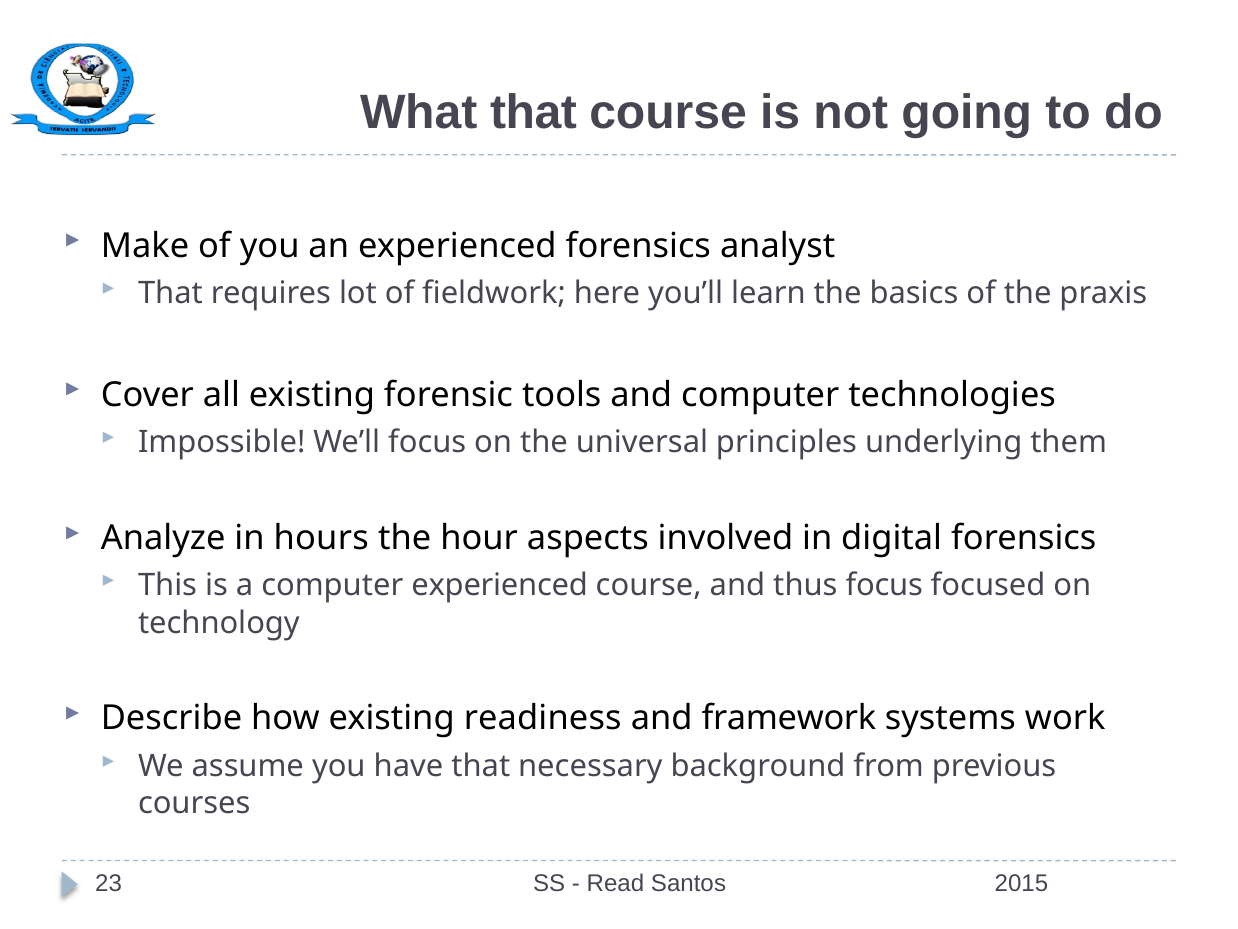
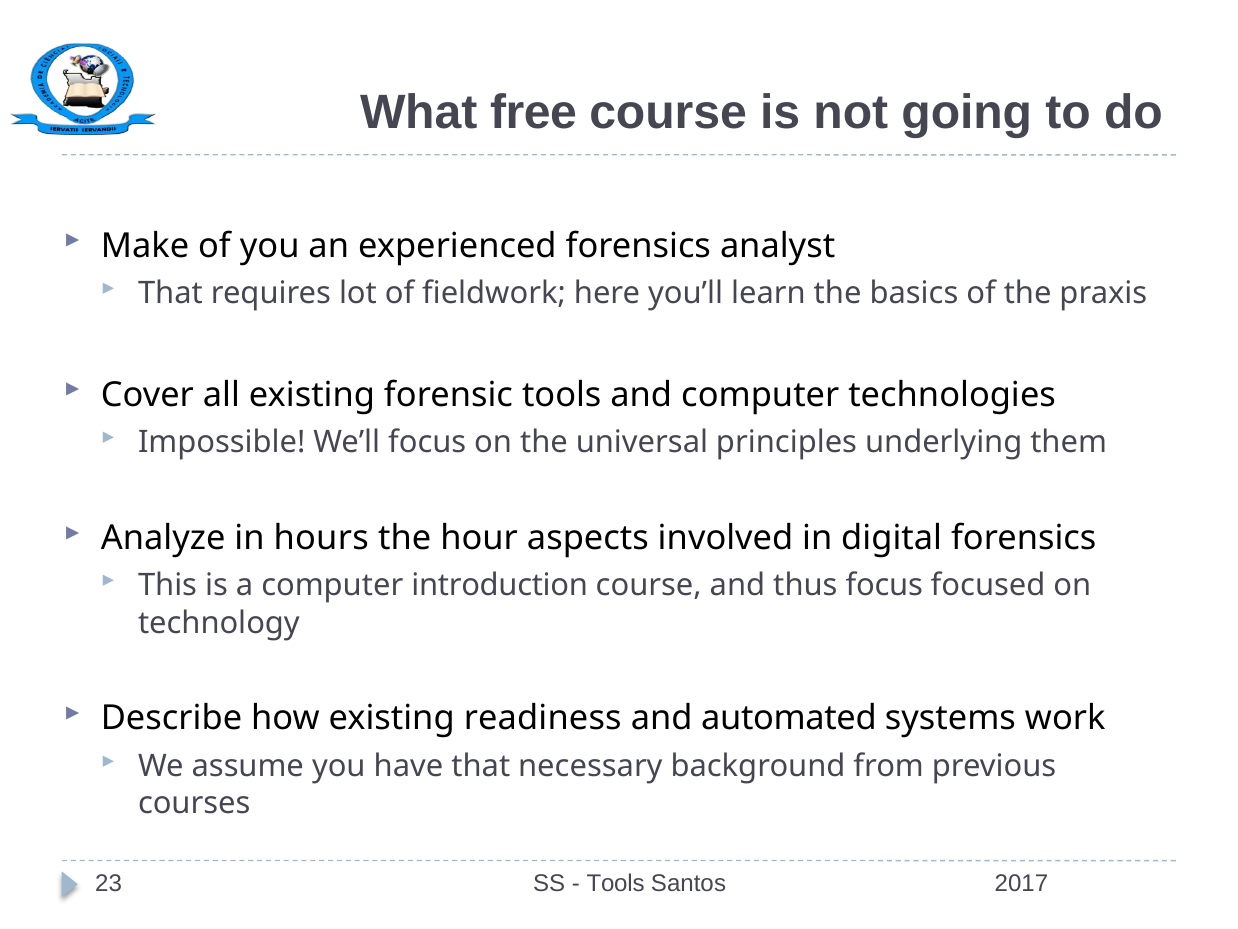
What that: that -> free (534, 113)
computer experienced: experienced -> introduction (500, 585)
framework: framework -> automated (789, 718)
Read: Read -> Tools (616, 883)
2015: 2015 -> 2017 (1021, 883)
